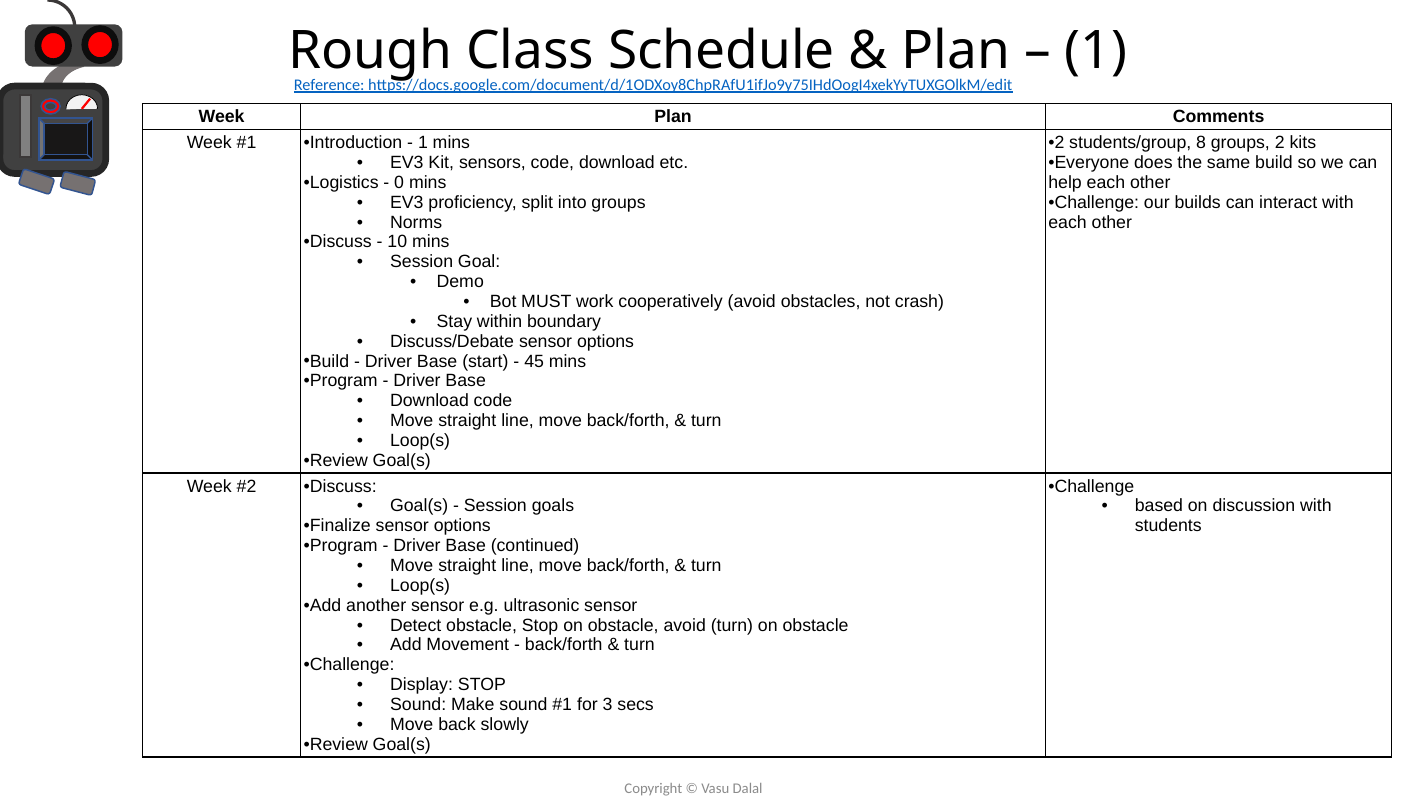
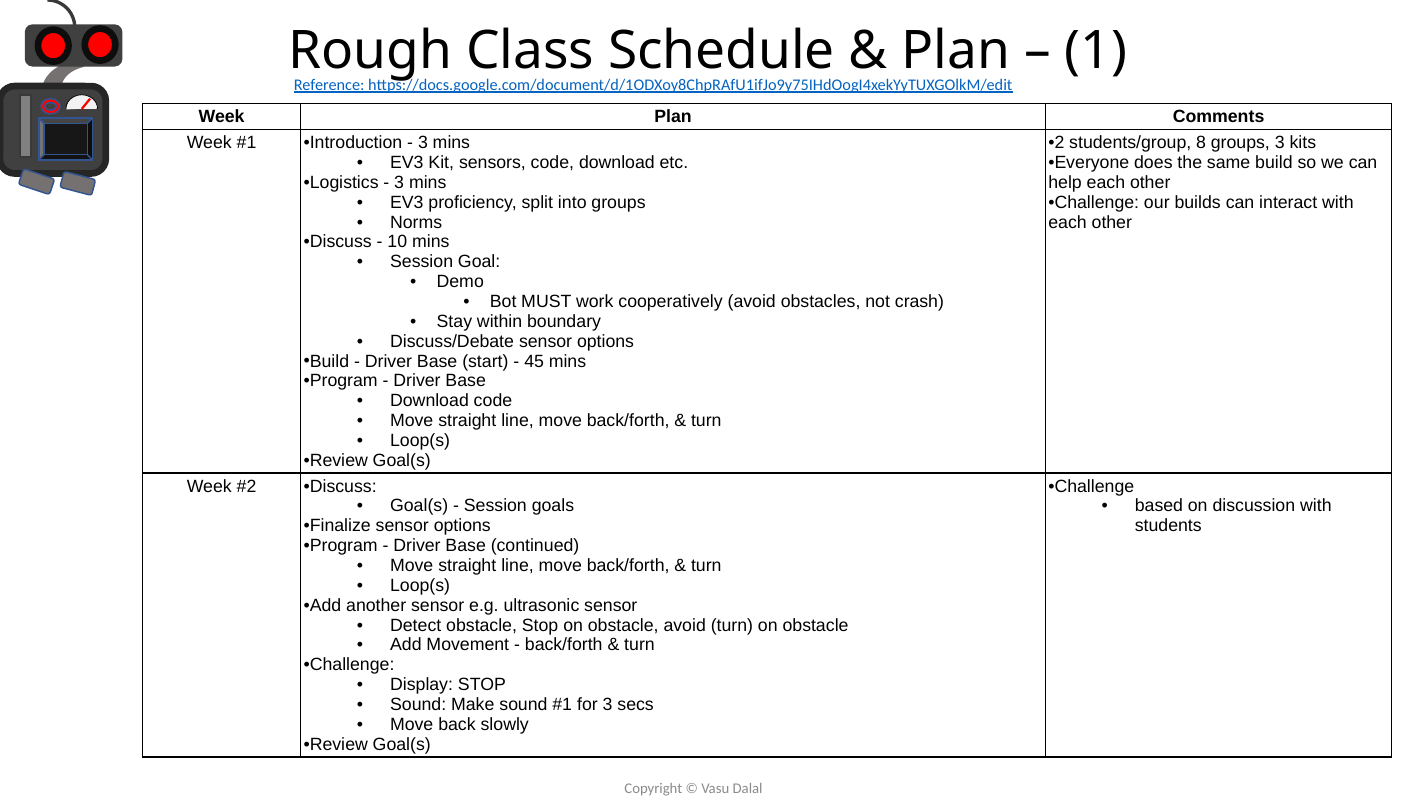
1: 1 -> 3 (423, 143)
groups 2: 2 -> 3 (1280, 143)
0: 0 -> 3 (399, 183)
